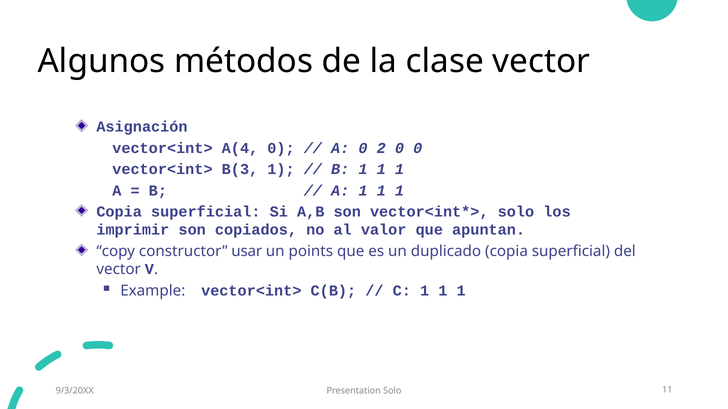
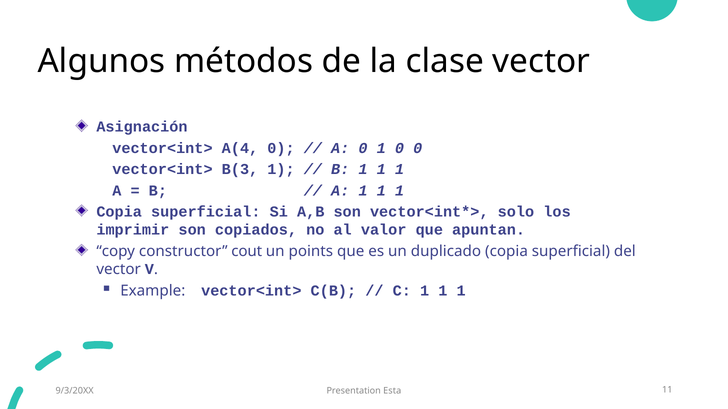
0 2: 2 -> 1 (381, 148)
usar: usar -> cout (247, 251)
Presentation Solo: Solo -> Esta (392, 391)
